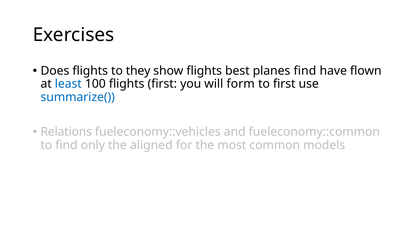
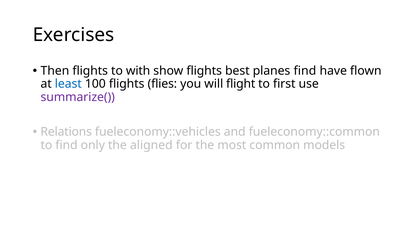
Does: Does -> Then (55, 71)
they: they -> with (138, 71)
flights first: first -> flies (162, 84)
form: form -> flight (241, 84)
summarize( colour: blue -> purple (78, 97)
